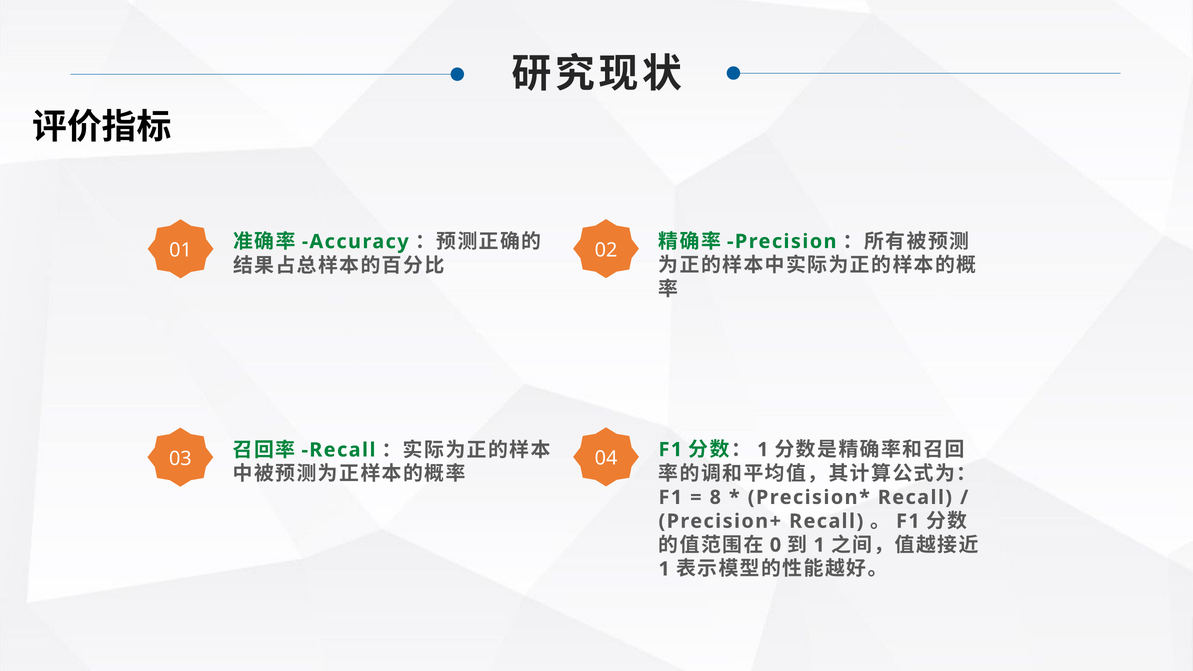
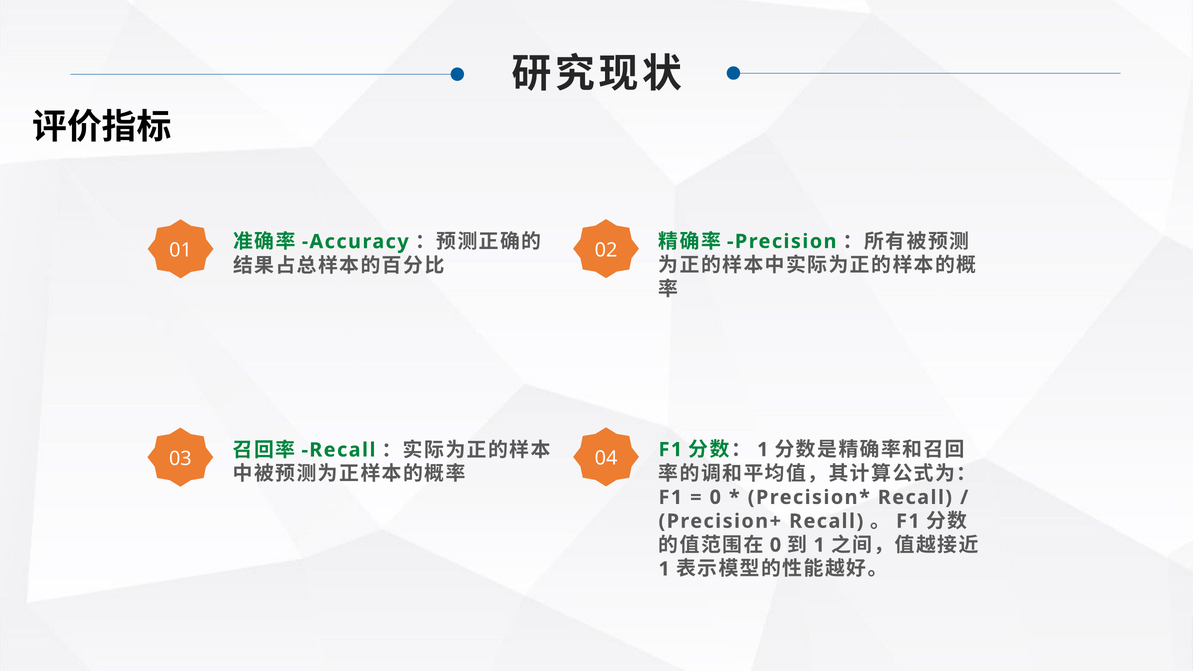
8: 8 -> 0 (715, 497)
